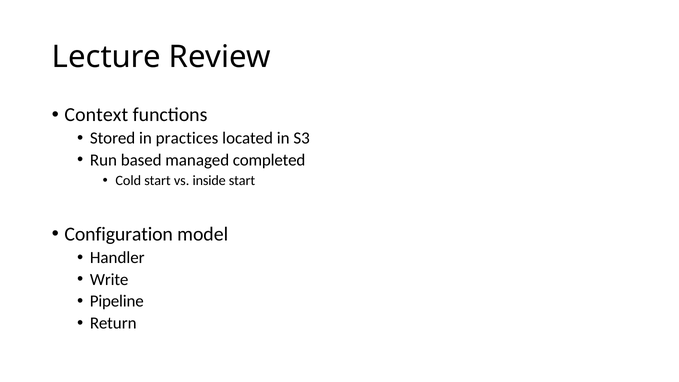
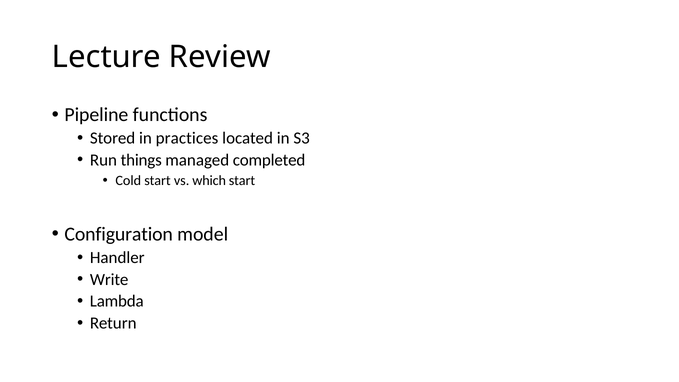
Context: Context -> Pipeline (96, 115)
based: based -> things (141, 160)
inside: inside -> which (209, 180)
Pipeline: Pipeline -> Lambda (117, 301)
